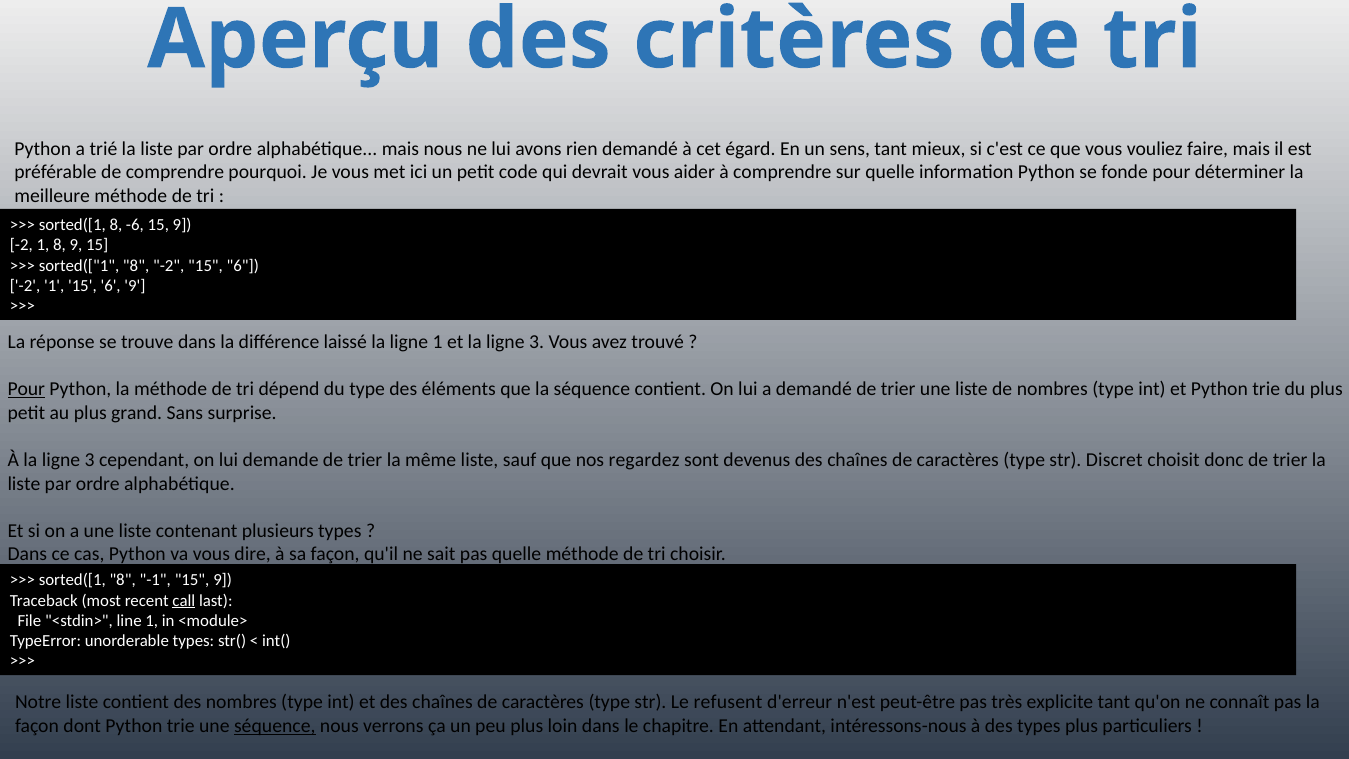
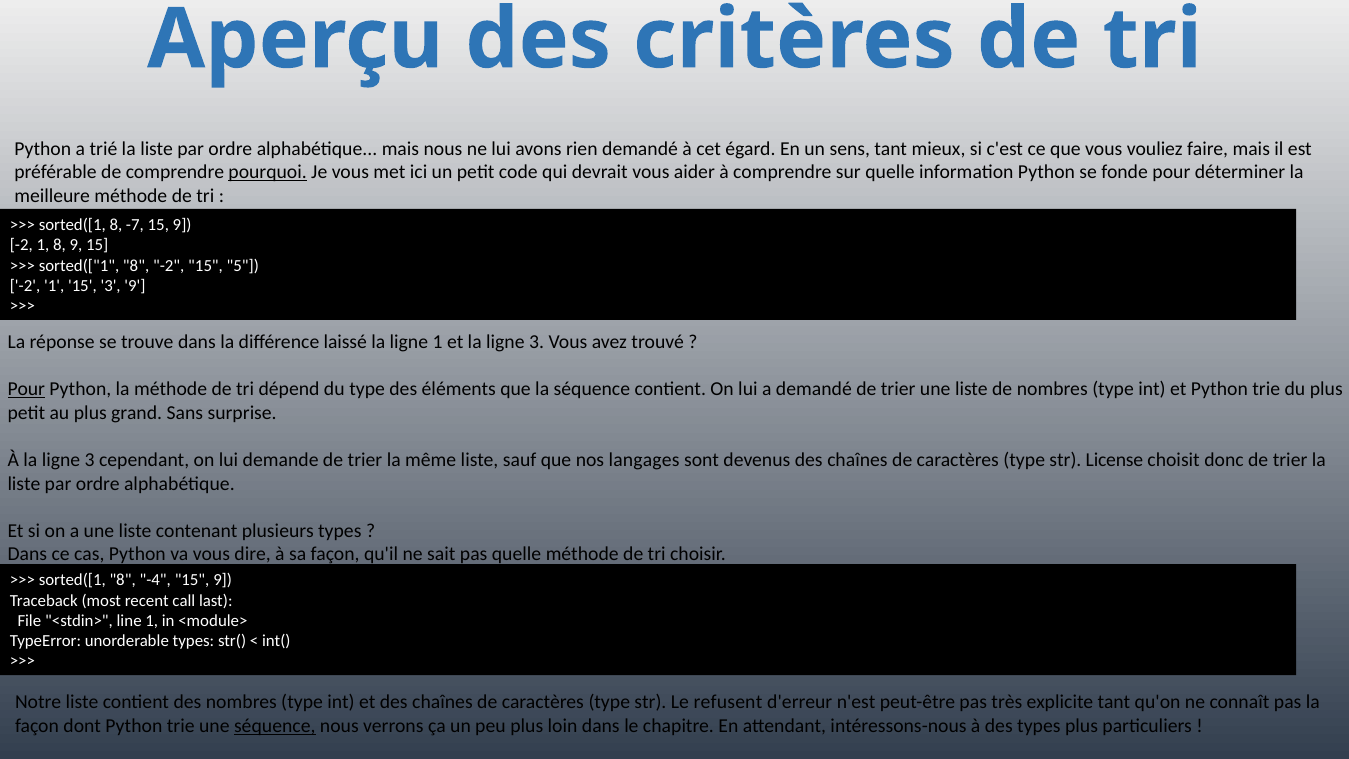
pourquoi underline: none -> present (268, 172)
-6: -6 -> -7 (135, 225)
-2 15 6: 6 -> 5 (243, 265)
1 15 6: 6 -> 3 (111, 286)
regardez: regardez -> langages (644, 460)
Discret: Discret -> License (1114, 460)
-1: -1 -> -4 (155, 580)
call underline: present -> none (184, 600)
